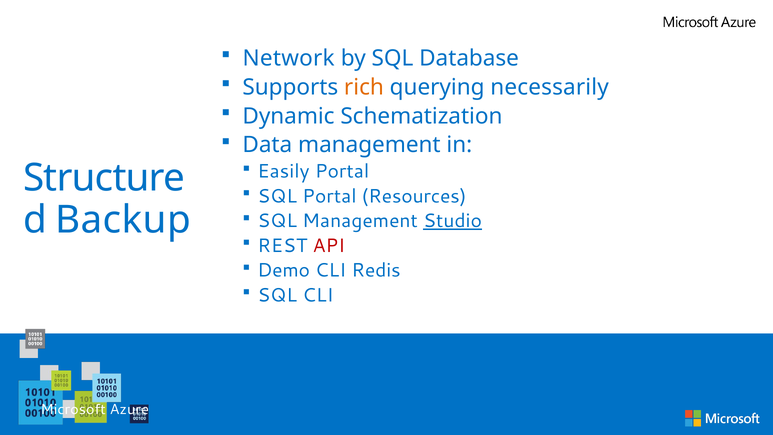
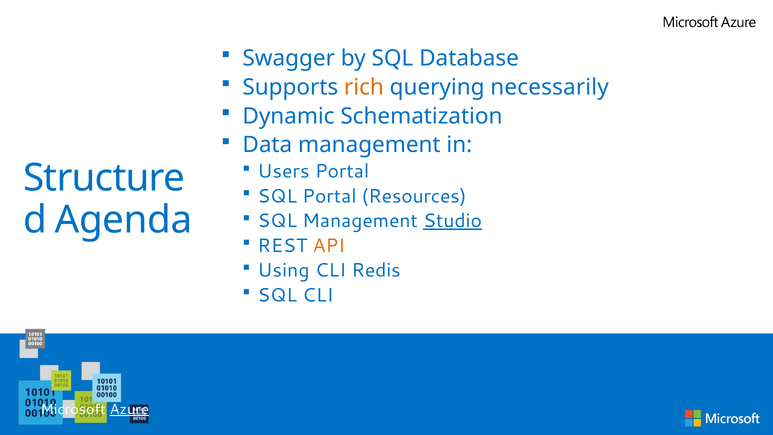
Network: Network -> Swagger (289, 58)
Easily: Easily -> Users (284, 171)
Backup: Backup -> Agenda (124, 220)
API colour: red -> orange (329, 246)
Demo: Demo -> Using (283, 270)
Azure underline: none -> present (129, 409)
